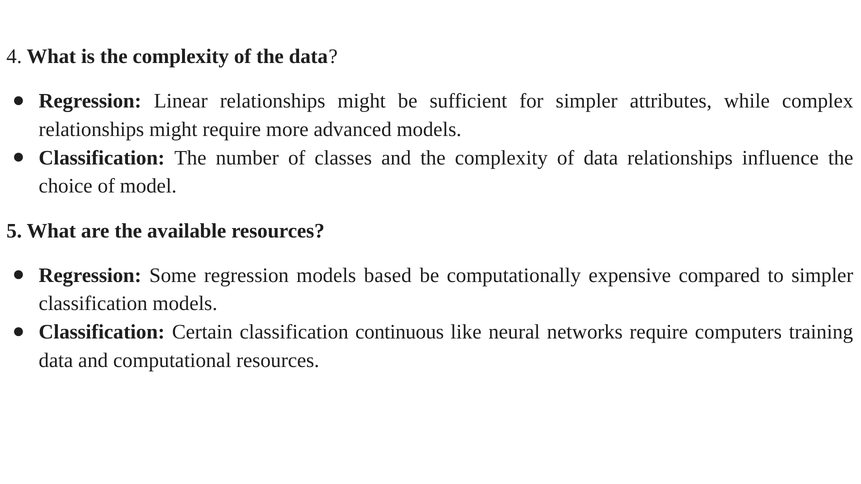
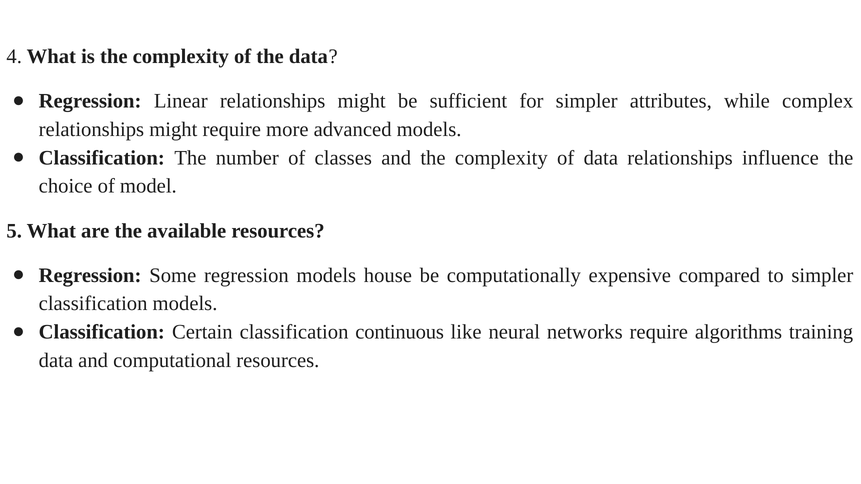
based: based -> house (388, 275)
computers: computers -> algorithms (739, 332)
